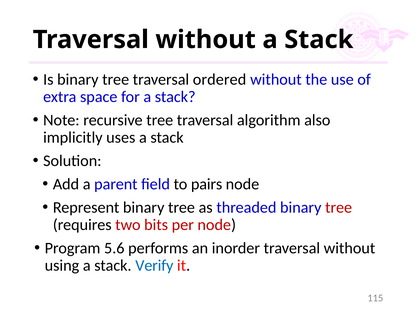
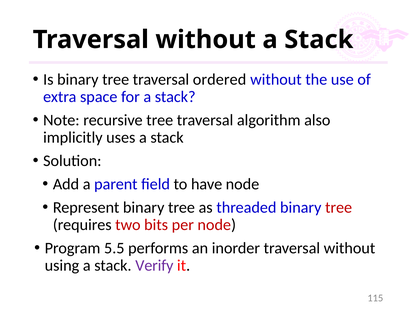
pairs: pairs -> have (207, 184)
5.6: 5.6 -> 5.5 (114, 248)
Verify colour: blue -> purple (154, 266)
